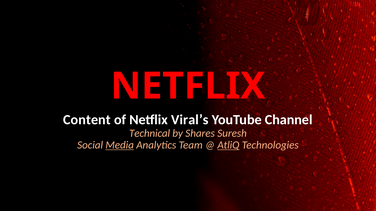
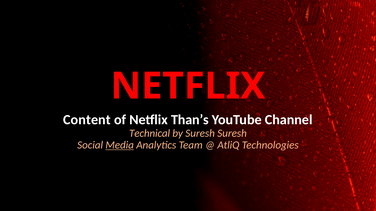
Viral’s: Viral’s -> Than’s (190, 120)
by Shares: Shares -> Suresh (200, 134)
AtliQ underline: present -> none (228, 145)
